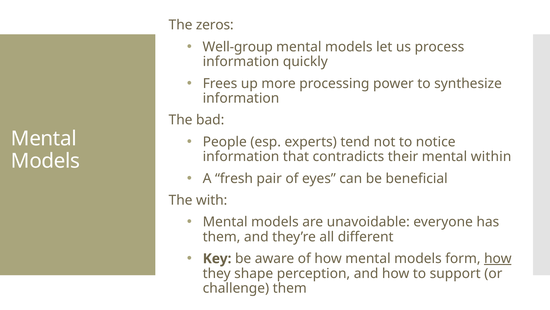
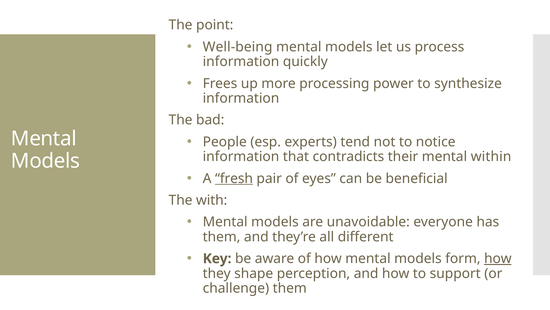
zeros: zeros -> point (215, 25)
Well-group: Well-group -> Well-being (238, 47)
fresh underline: none -> present (234, 178)
